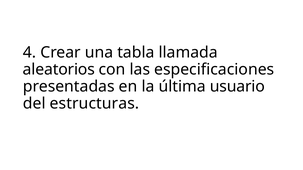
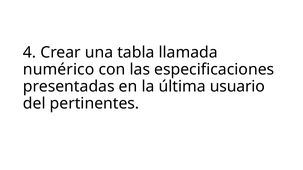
aleatorios: aleatorios -> numérico (59, 70)
estructuras: estructuras -> pertinentes (94, 104)
